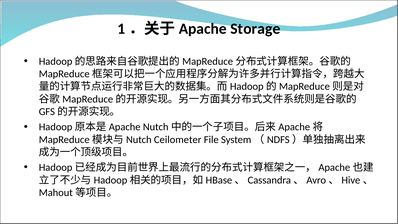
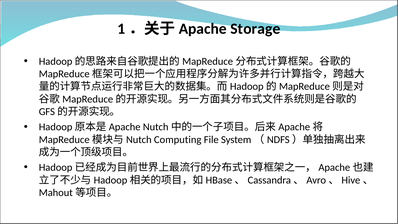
Ceilometer: Ceilometer -> Computing (178, 140)
